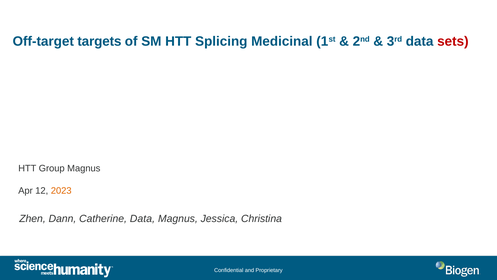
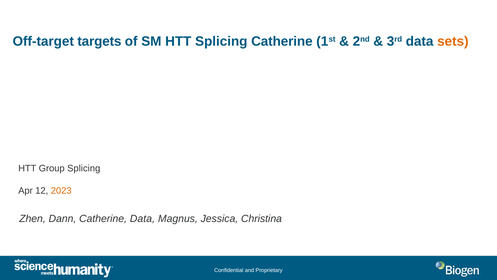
Splicing Medicinal: Medicinal -> Catherine (282, 41)
sets colour: red -> orange (453, 41)
Group Magnus: Magnus -> Splicing (84, 168)
